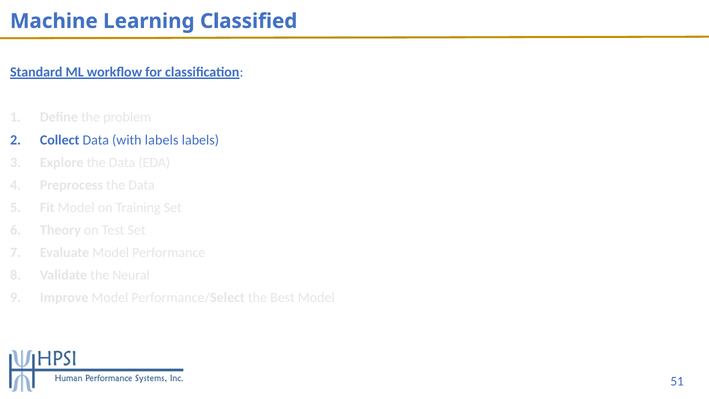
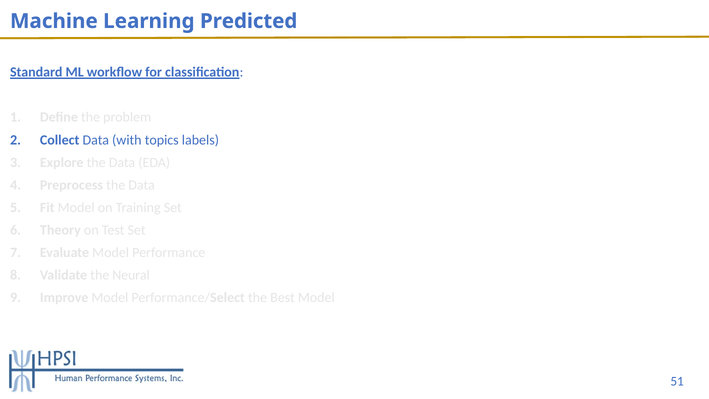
Classified: Classified -> Predicted (249, 21)
with labels: labels -> topics (162, 140)
